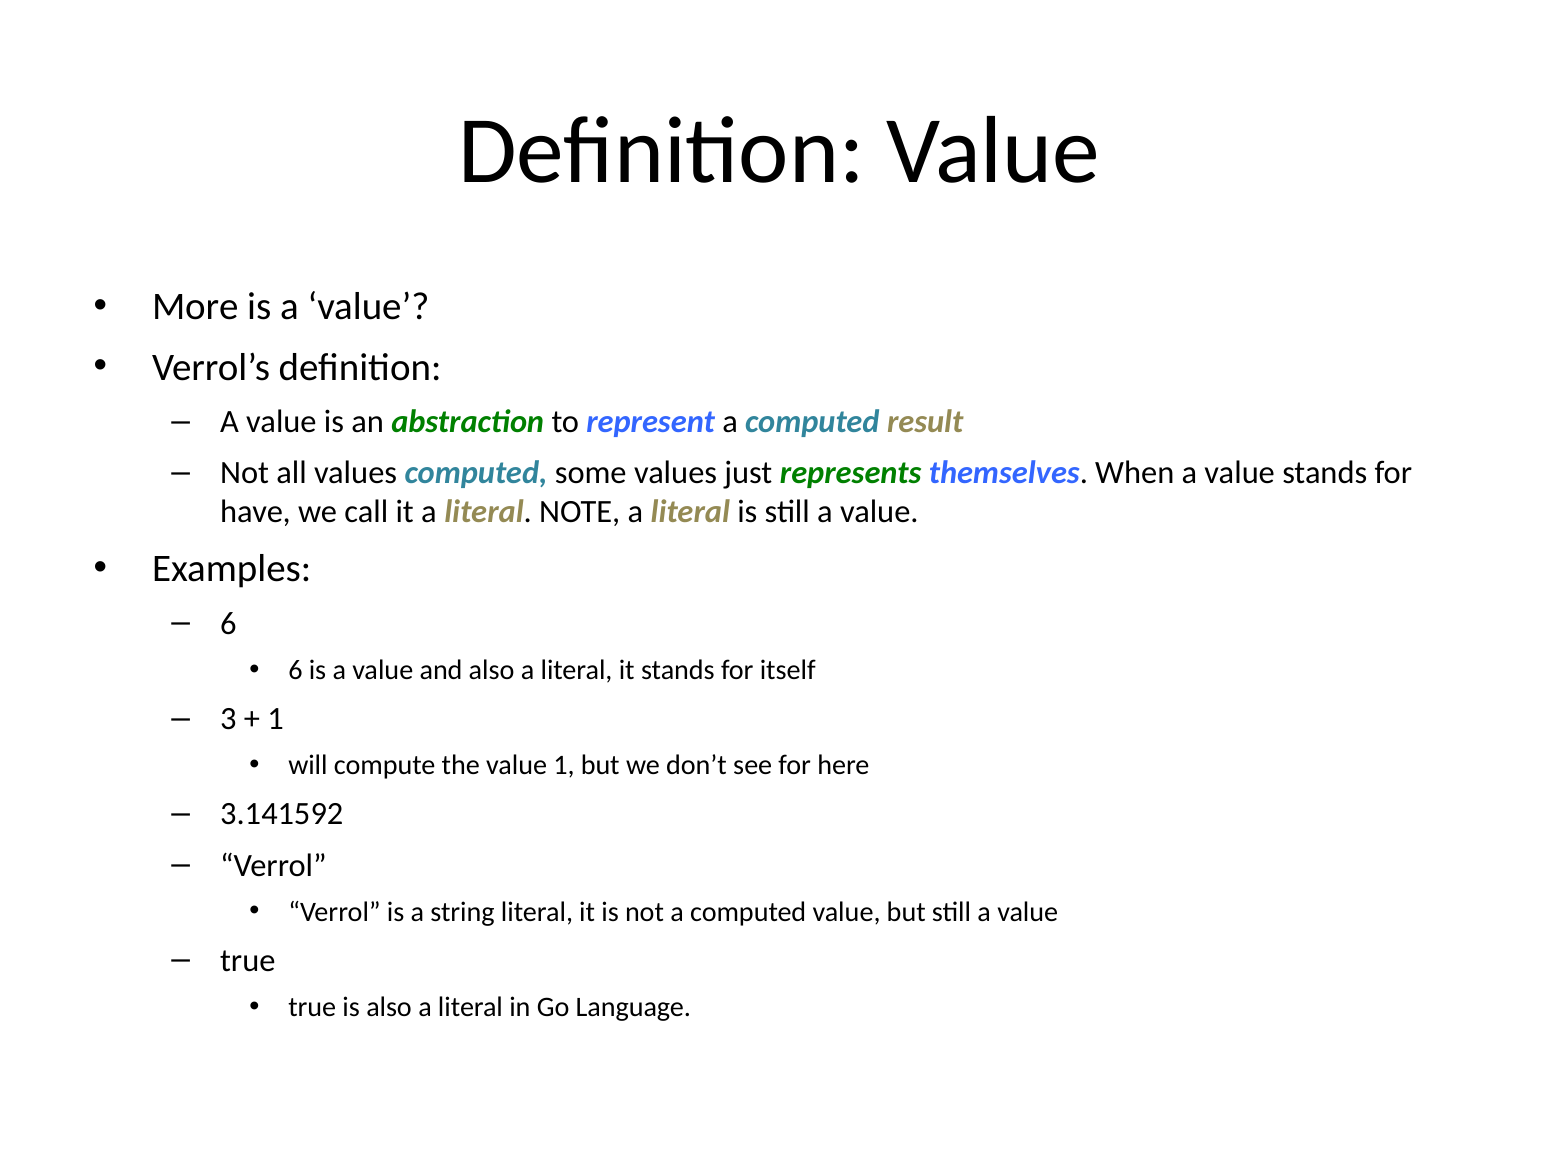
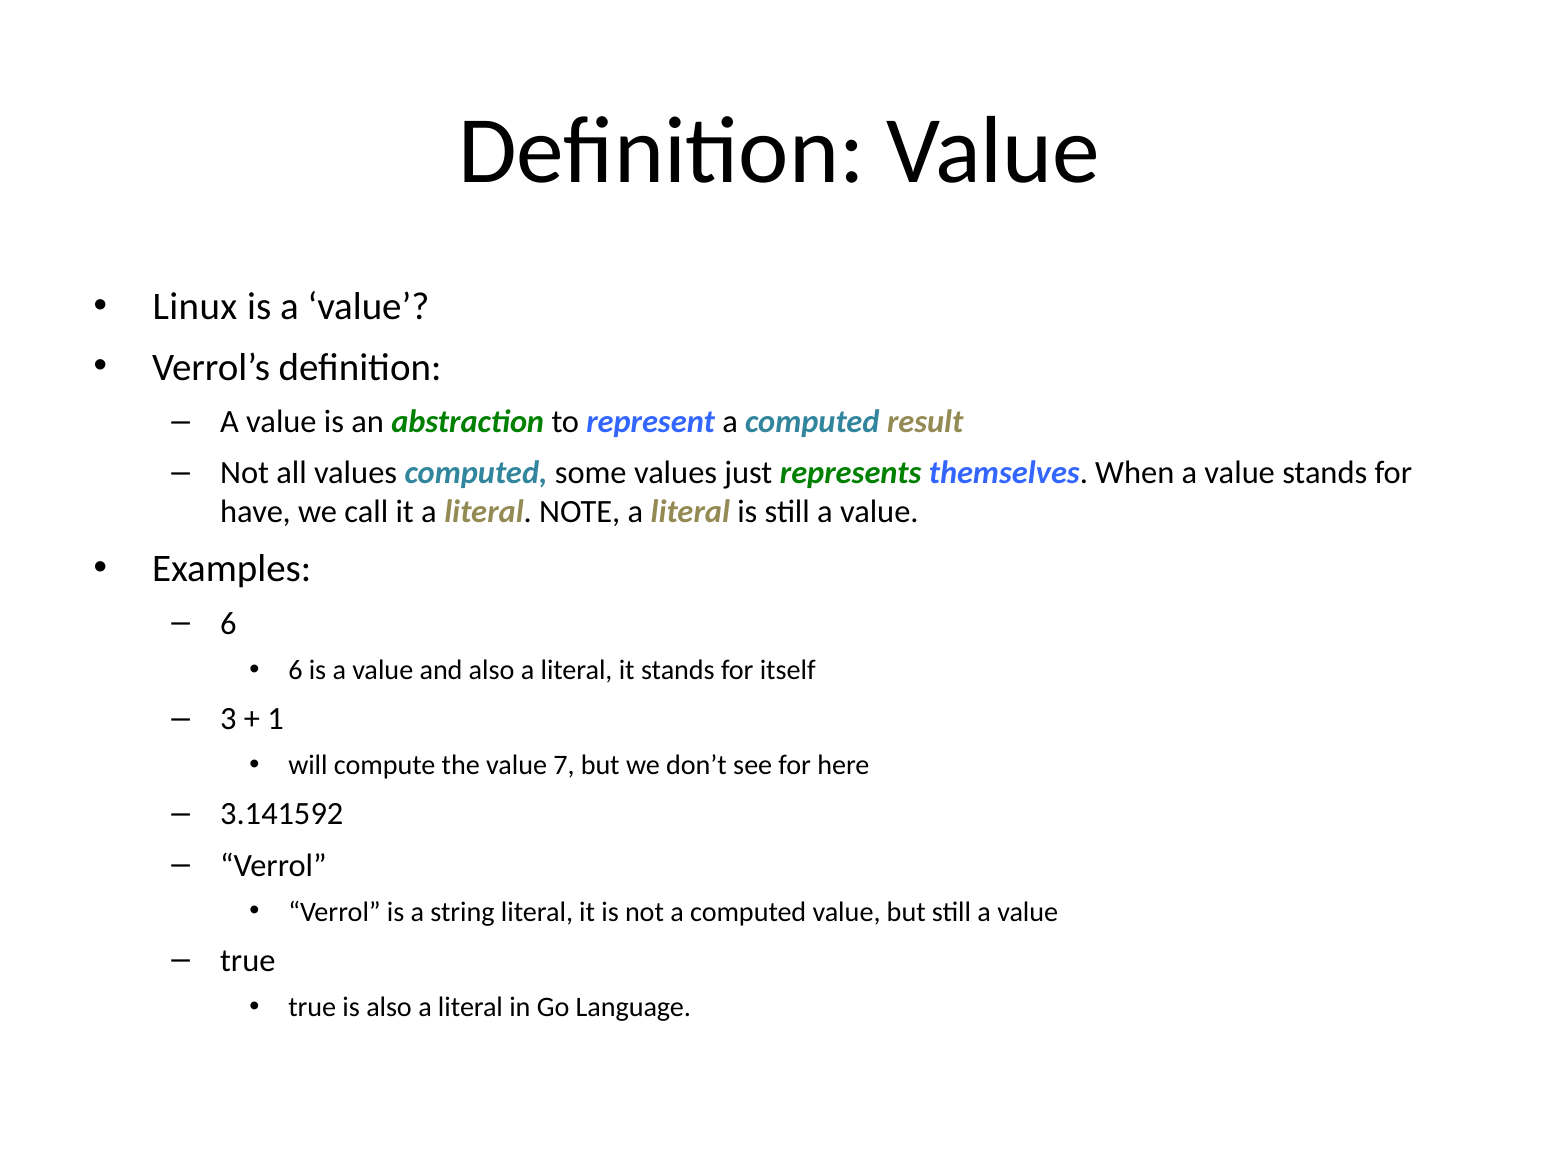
More: More -> Linux (195, 307)
value 1: 1 -> 7 (564, 766)
